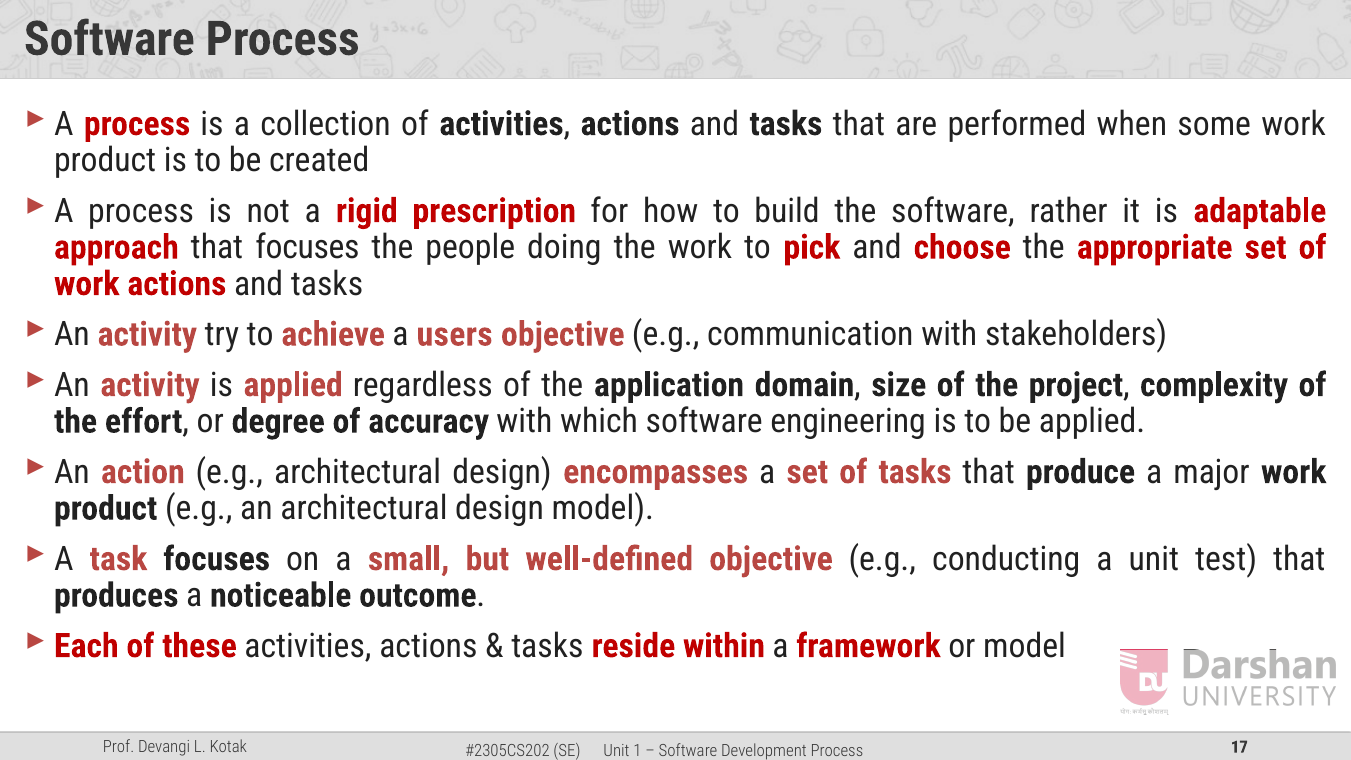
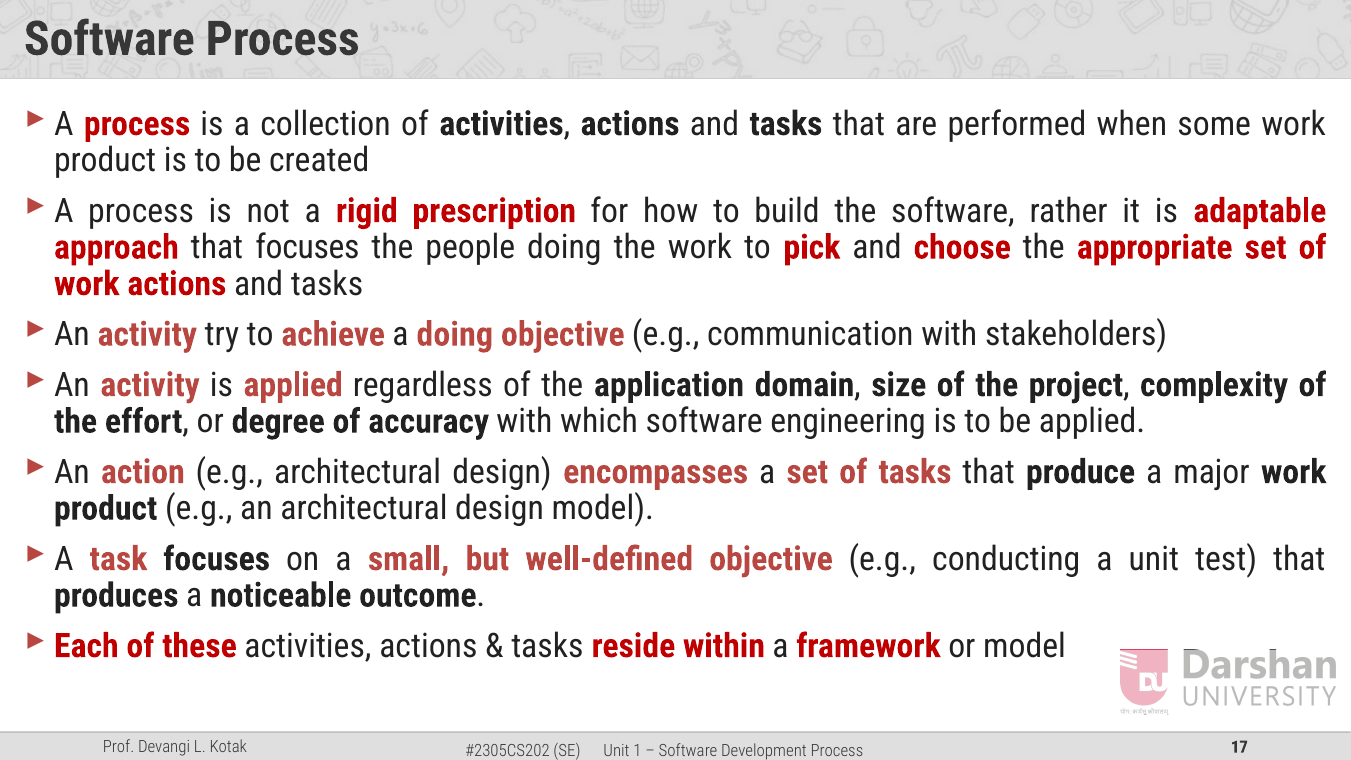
a users: users -> doing (455, 334)
